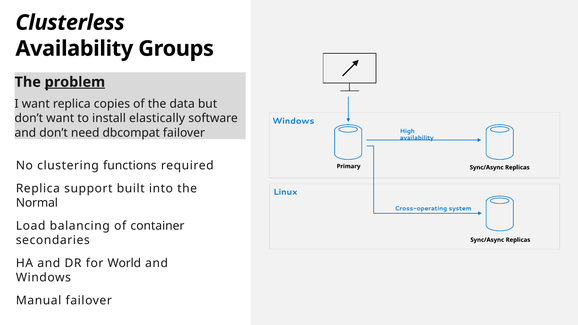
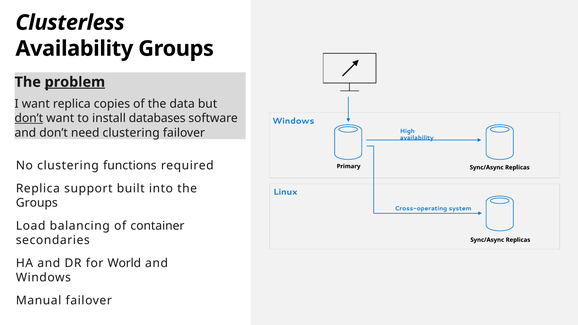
don’t underline: none -> present (29, 118)
elastically: elastically -> databases (157, 118)
need dbcompat: dbcompat -> clustering (131, 133)
Normal: Normal -> Groups (37, 203)
